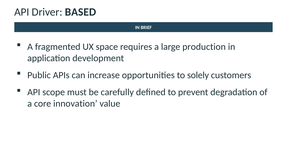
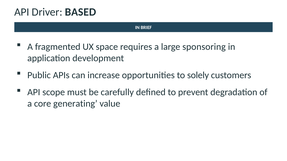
production: production -> sponsoring (204, 47)
innovation: innovation -> generating (75, 104)
